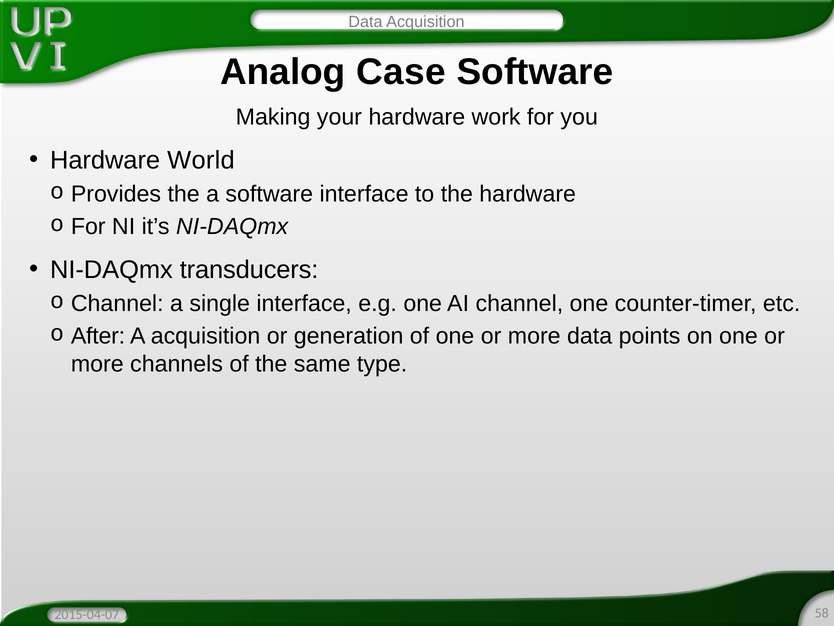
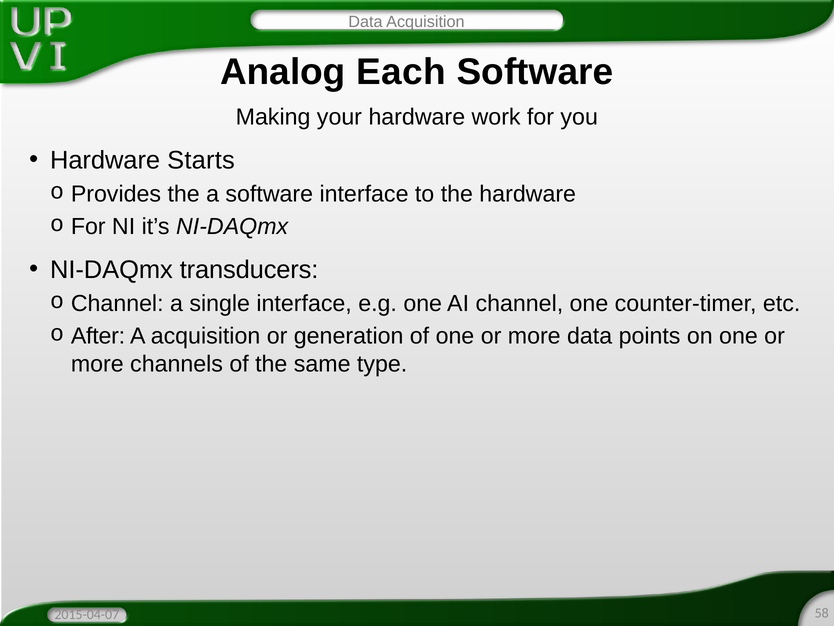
Case: Case -> Each (401, 72)
World: World -> Starts (201, 160)
